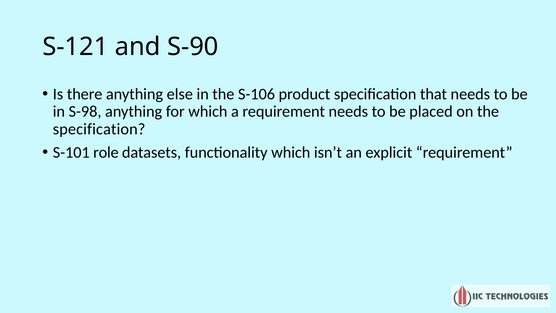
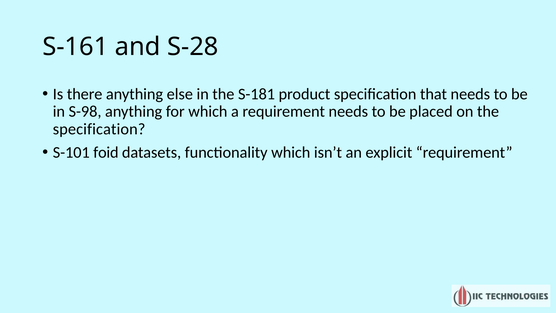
S-121: S-121 -> S-161 (75, 47)
S-90: S-90 -> S-28 (193, 47)
S-106: S-106 -> S-181 (257, 94)
role: role -> foid (106, 152)
